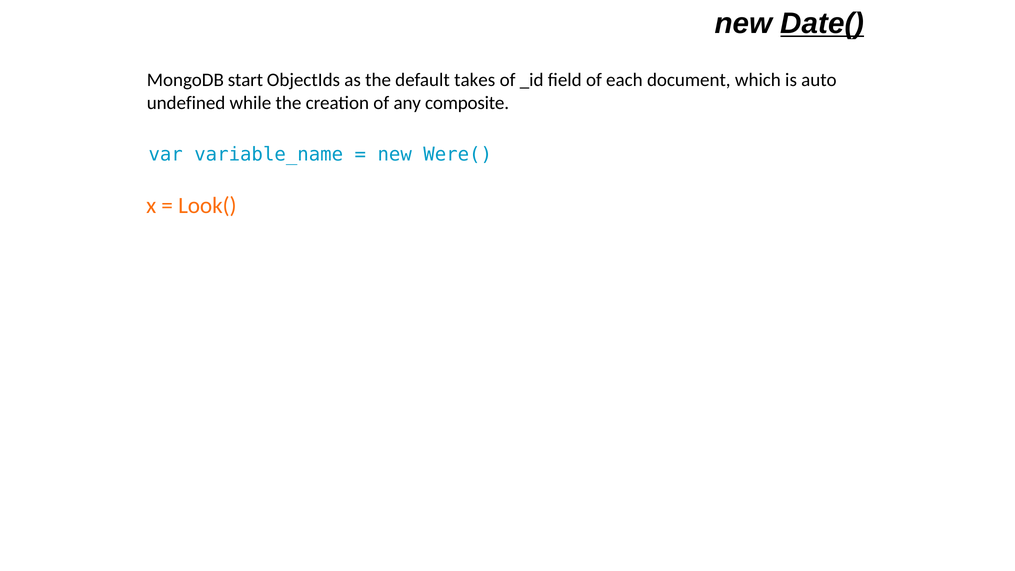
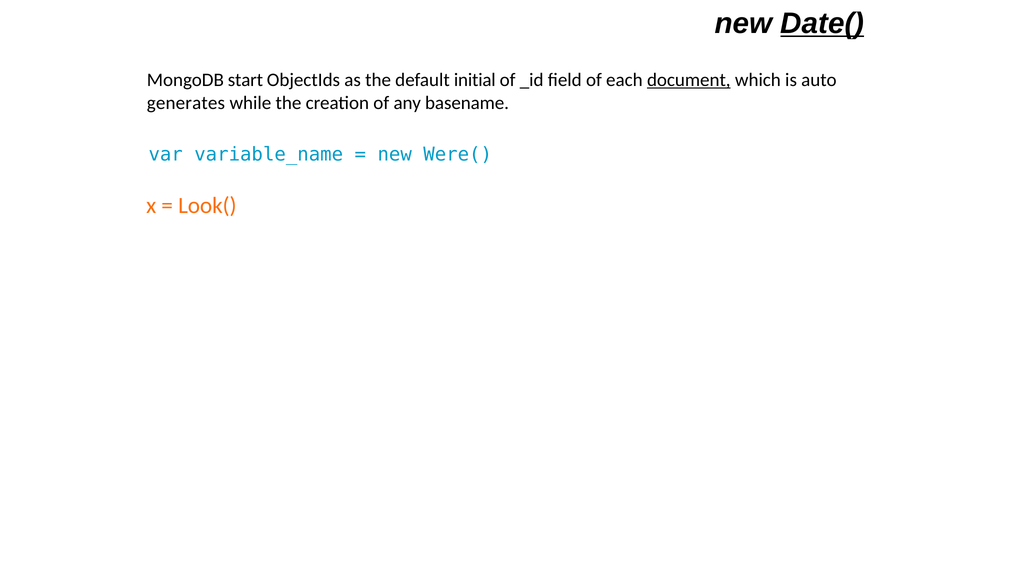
takes: takes -> initial (475, 80)
document underline: none -> present (689, 80)
undefined: undefined -> generates (186, 103)
composite: composite -> basename (467, 103)
